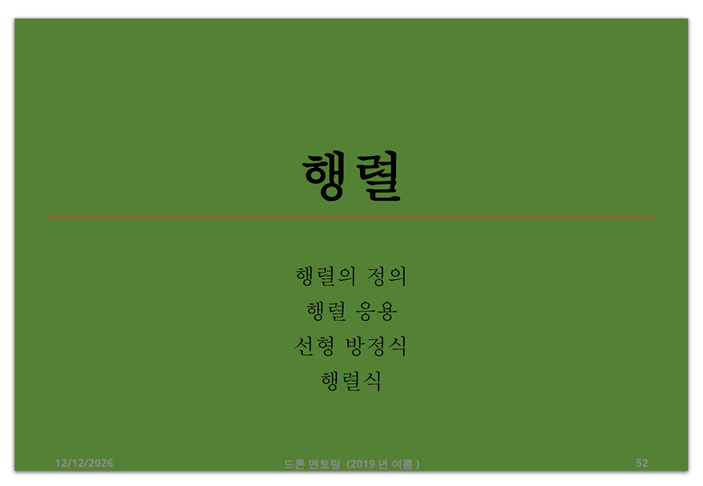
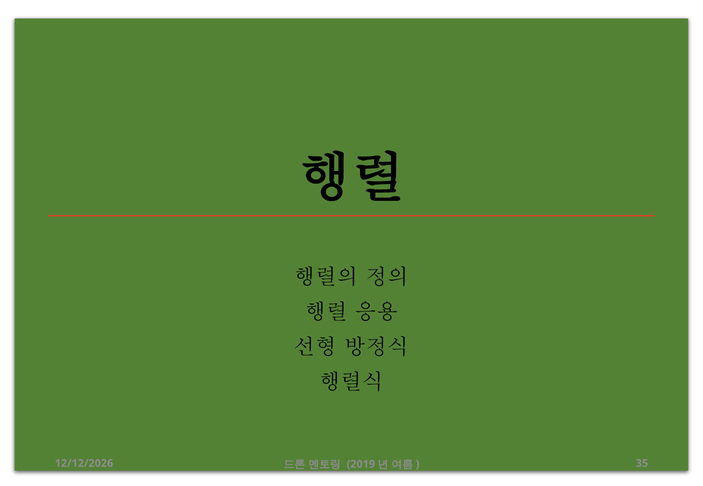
52: 52 -> 35 (642, 464)
